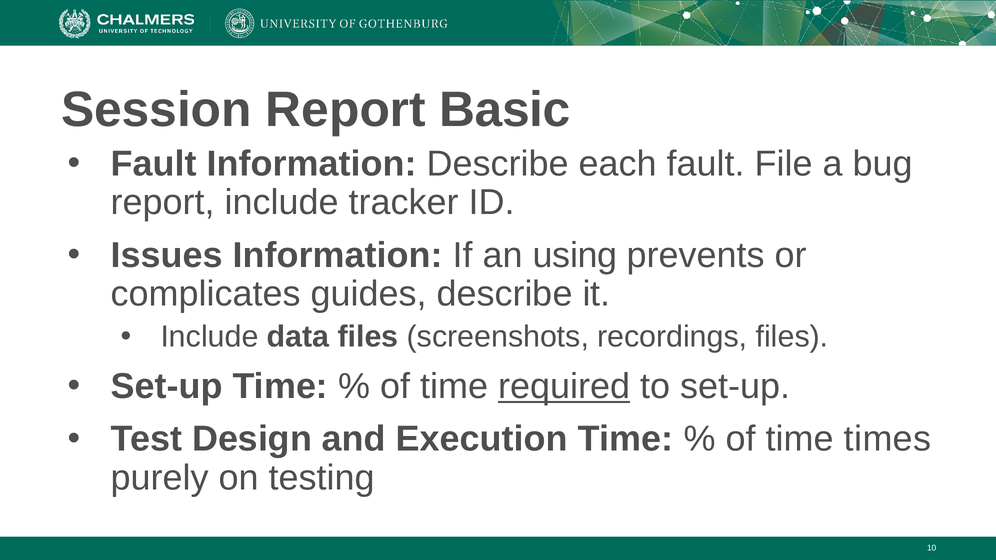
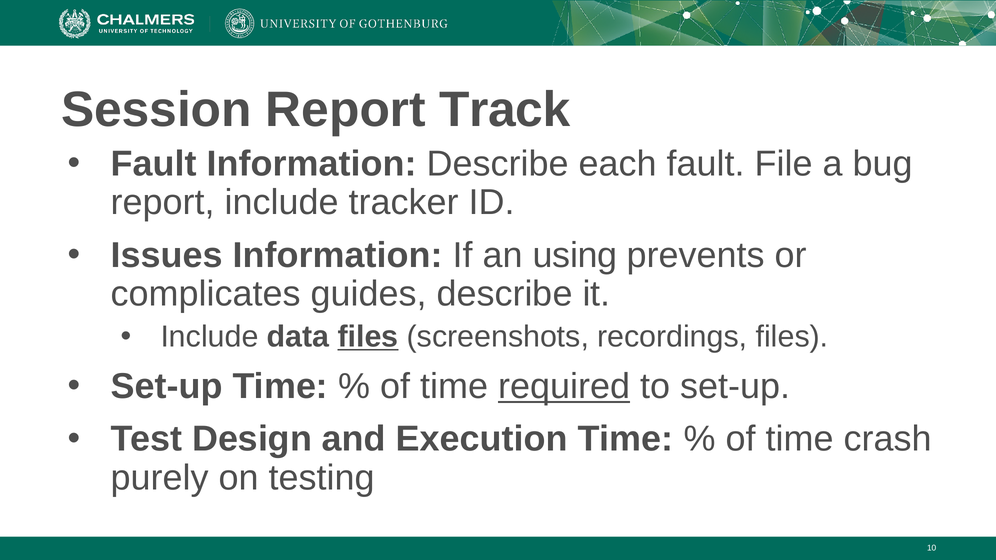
Basic: Basic -> Track (505, 110)
files underline: none -> present (368, 337)
times: times -> crash (888, 439)
